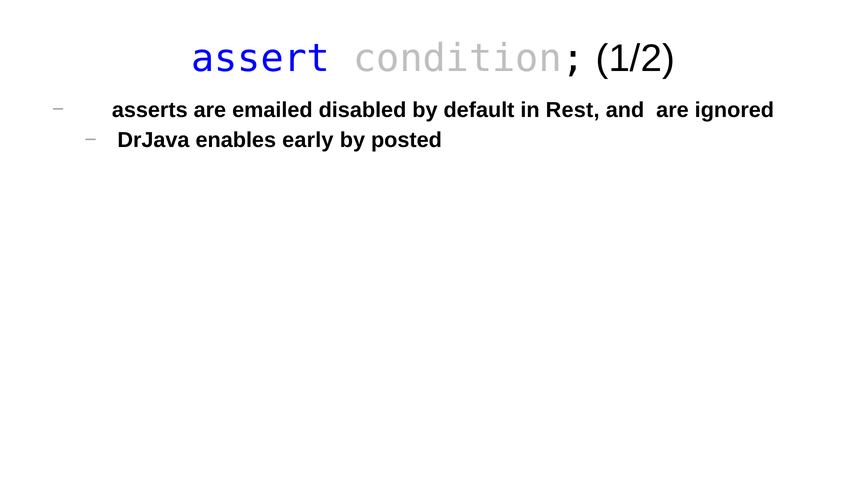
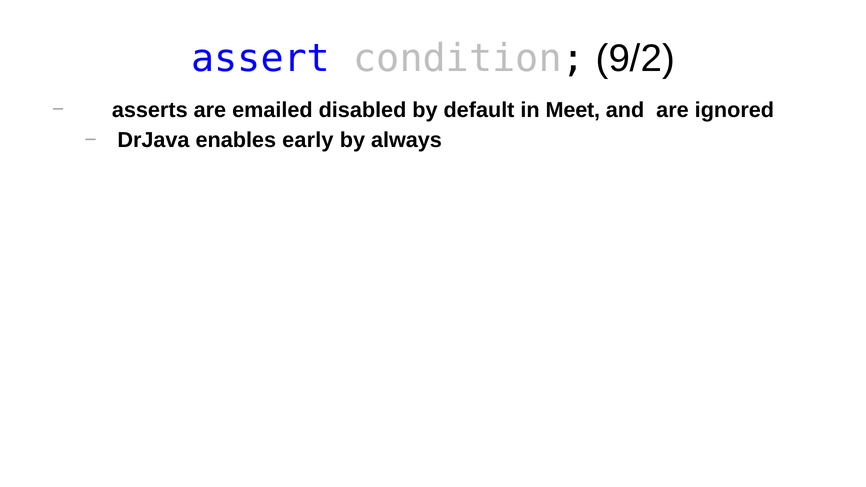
1/2: 1/2 -> 9/2 (635, 58)
Rest: Rest -> Meet (573, 110)
posted: posted -> always (406, 140)
